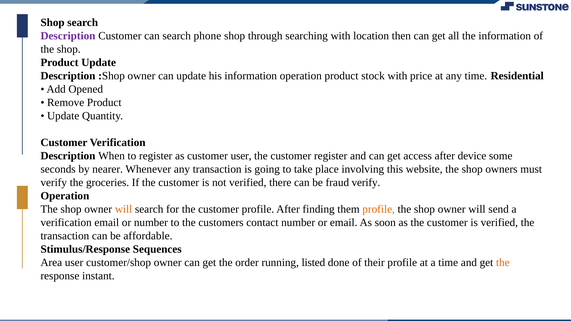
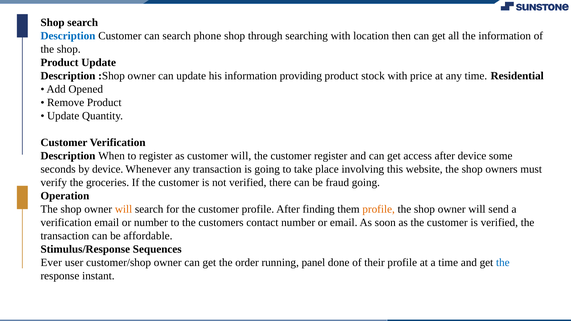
Description colour: purple -> blue (68, 36)
information operation: operation -> providing (301, 76)
customer user: user -> will (241, 156)
by nearer: nearer -> device (108, 169)
fraud verify: verify -> going (366, 183)
Area: Area -> Ever (51, 263)
listed: listed -> panel (313, 263)
the colour: orange -> blue (503, 263)
